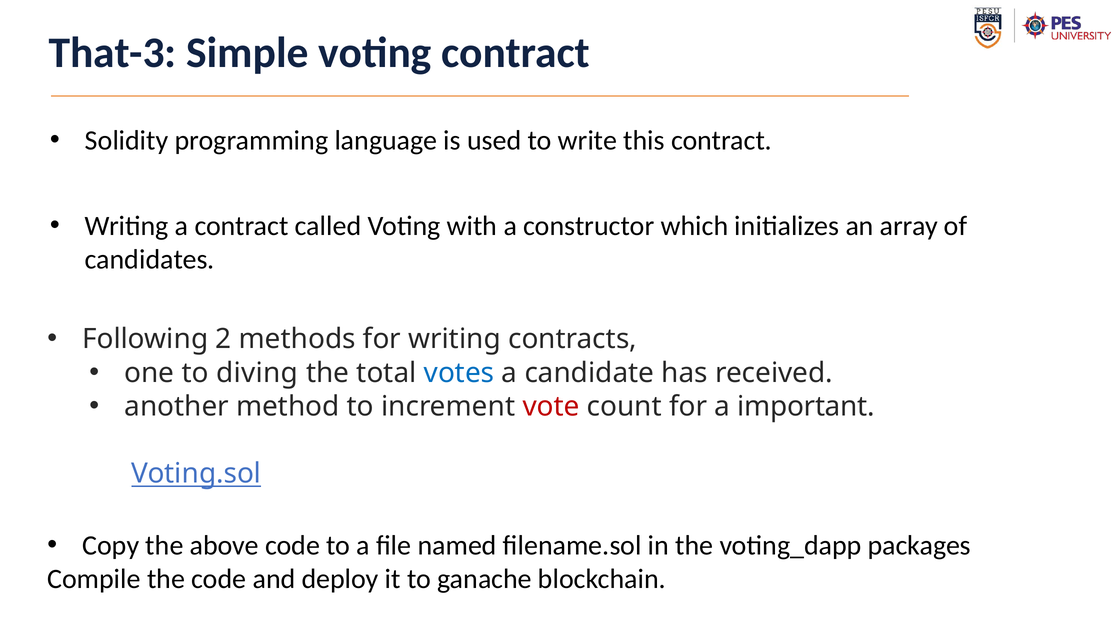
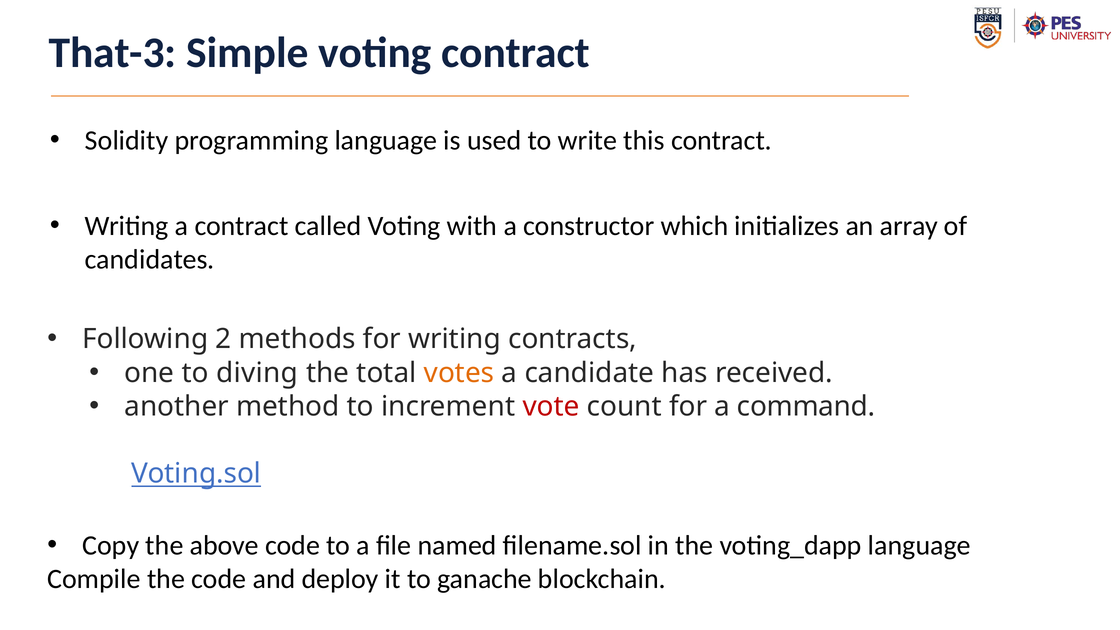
votes colour: blue -> orange (459, 373)
important: important -> command (806, 406)
voting_dapp packages: packages -> language (919, 545)
